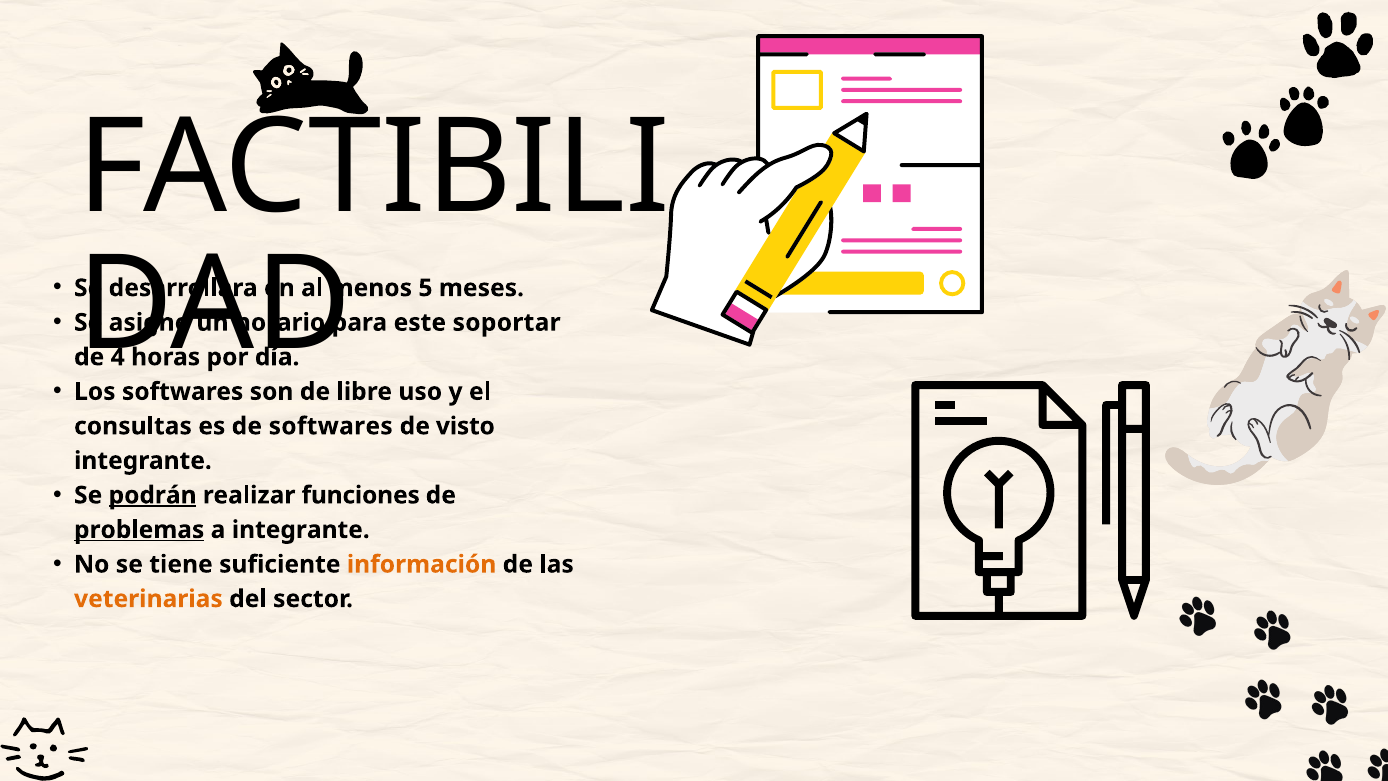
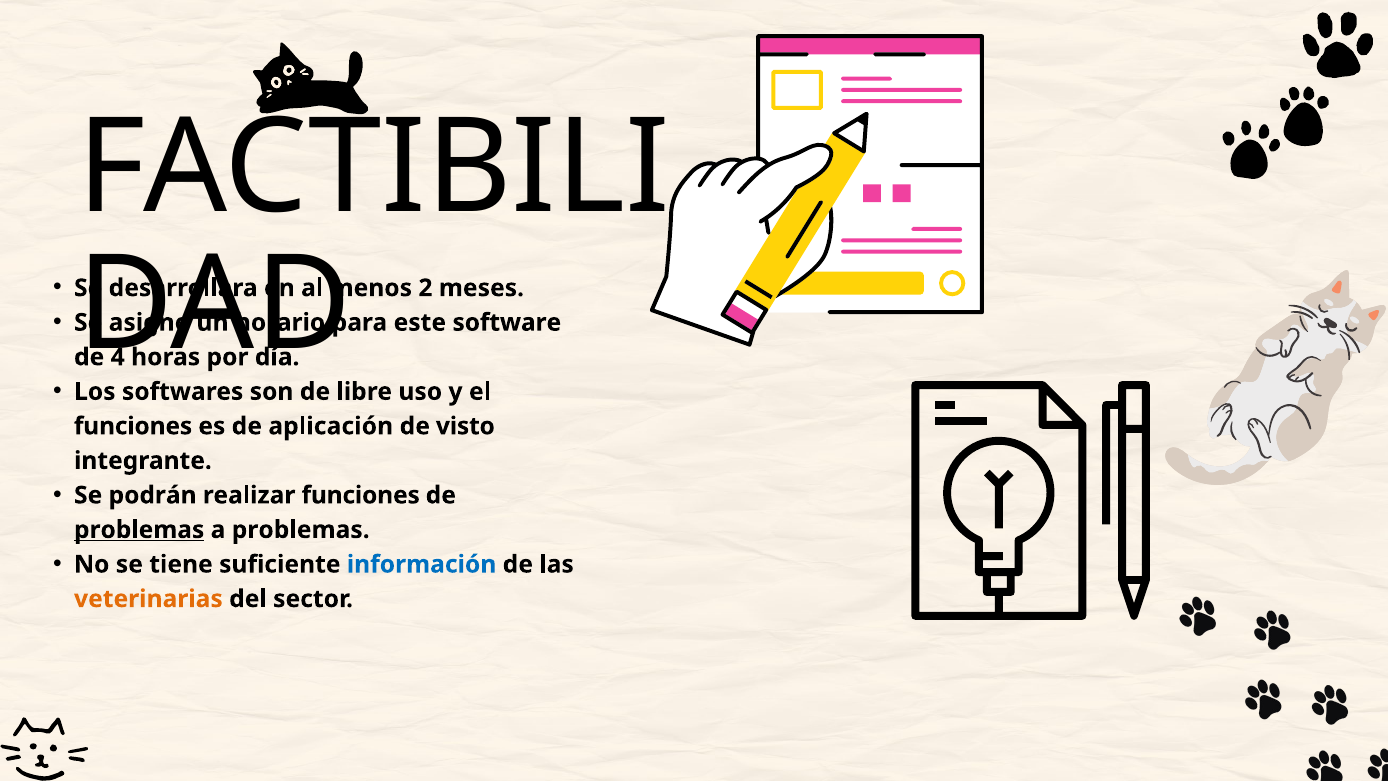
5: 5 -> 2 (426, 288)
soportar: soportar -> software (507, 322)
consultas: consultas -> funciones (133, 426)
de softwares: softwares -> aplicación (331, 426)
podrán underline: present -> none (153, 495)
a integrante: integrante -> problemas (301, 530)
información colour: orange -> blue (422, 564)
